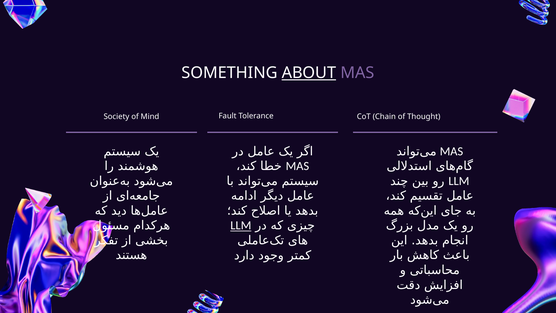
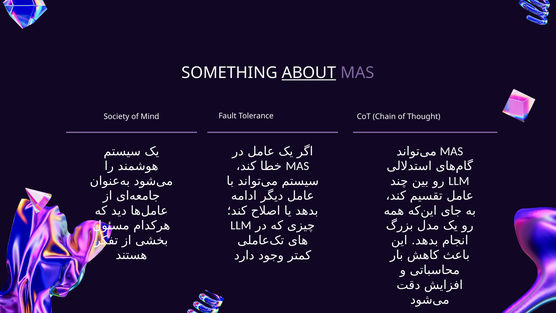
LLM underline: present -> none (241, 225)
